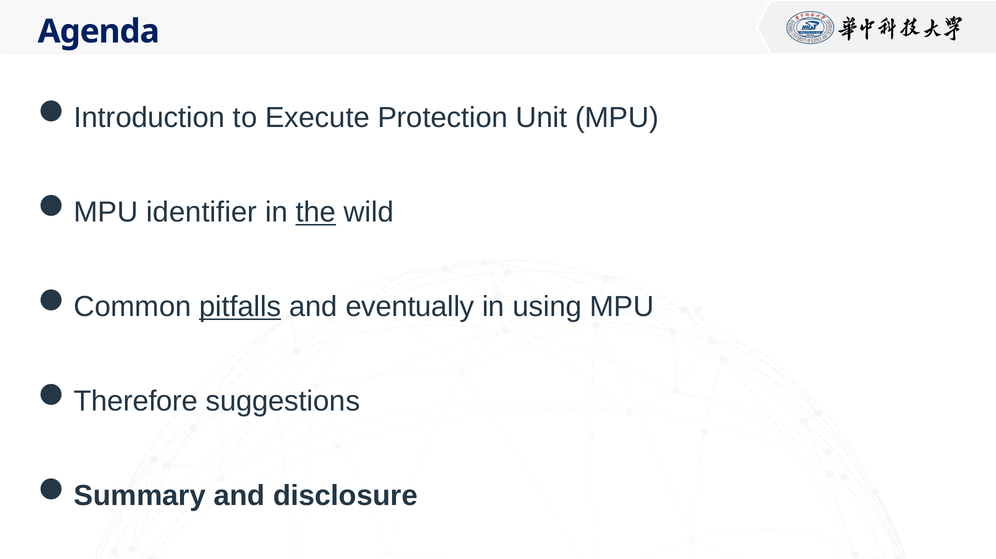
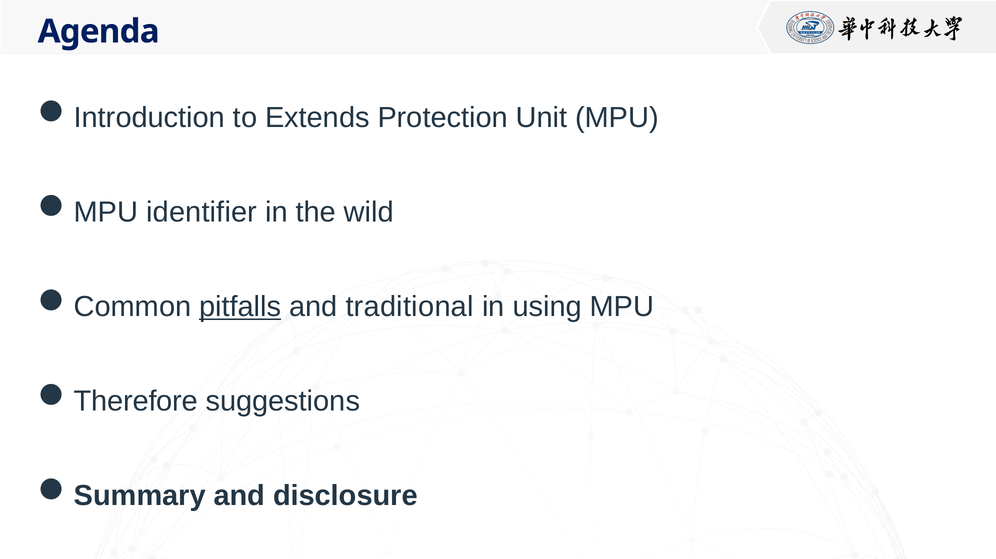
Execute: Execute -> Extends (317, 118)
the underline: present -> none (316, 212)
eventually: eventually -> traditional (410, 307)
